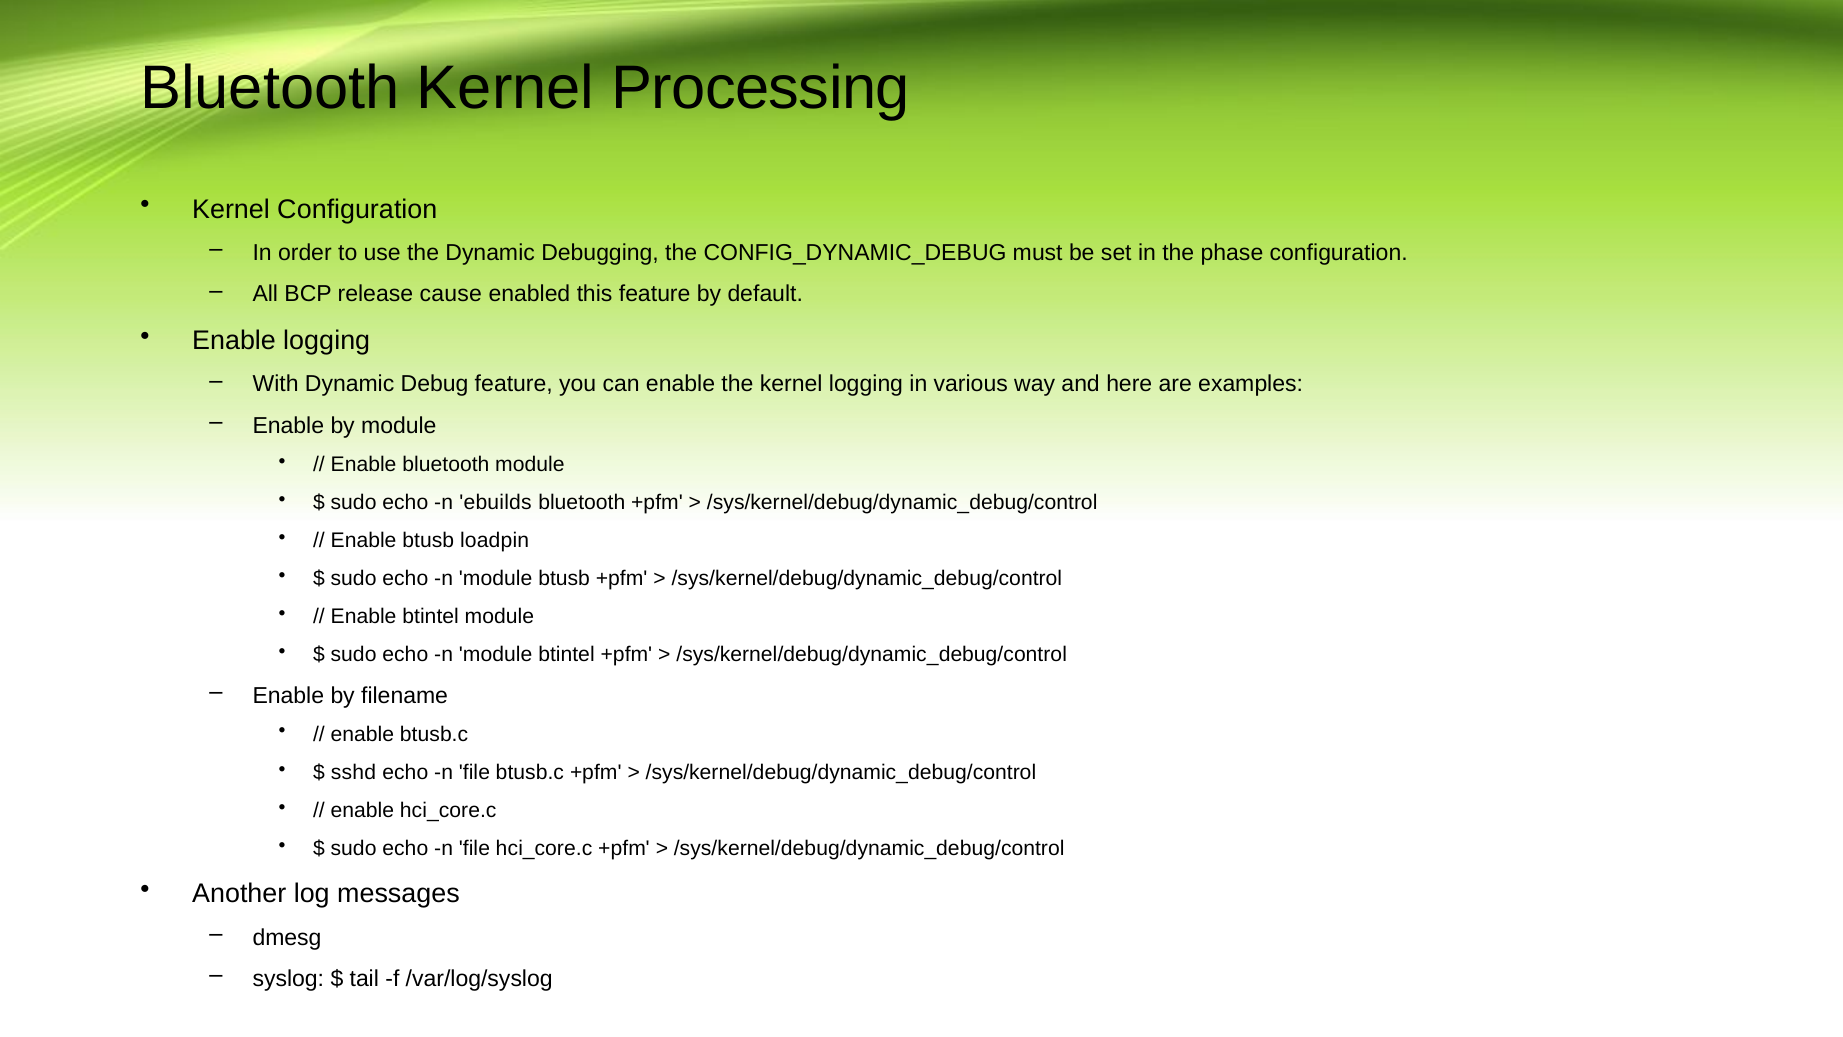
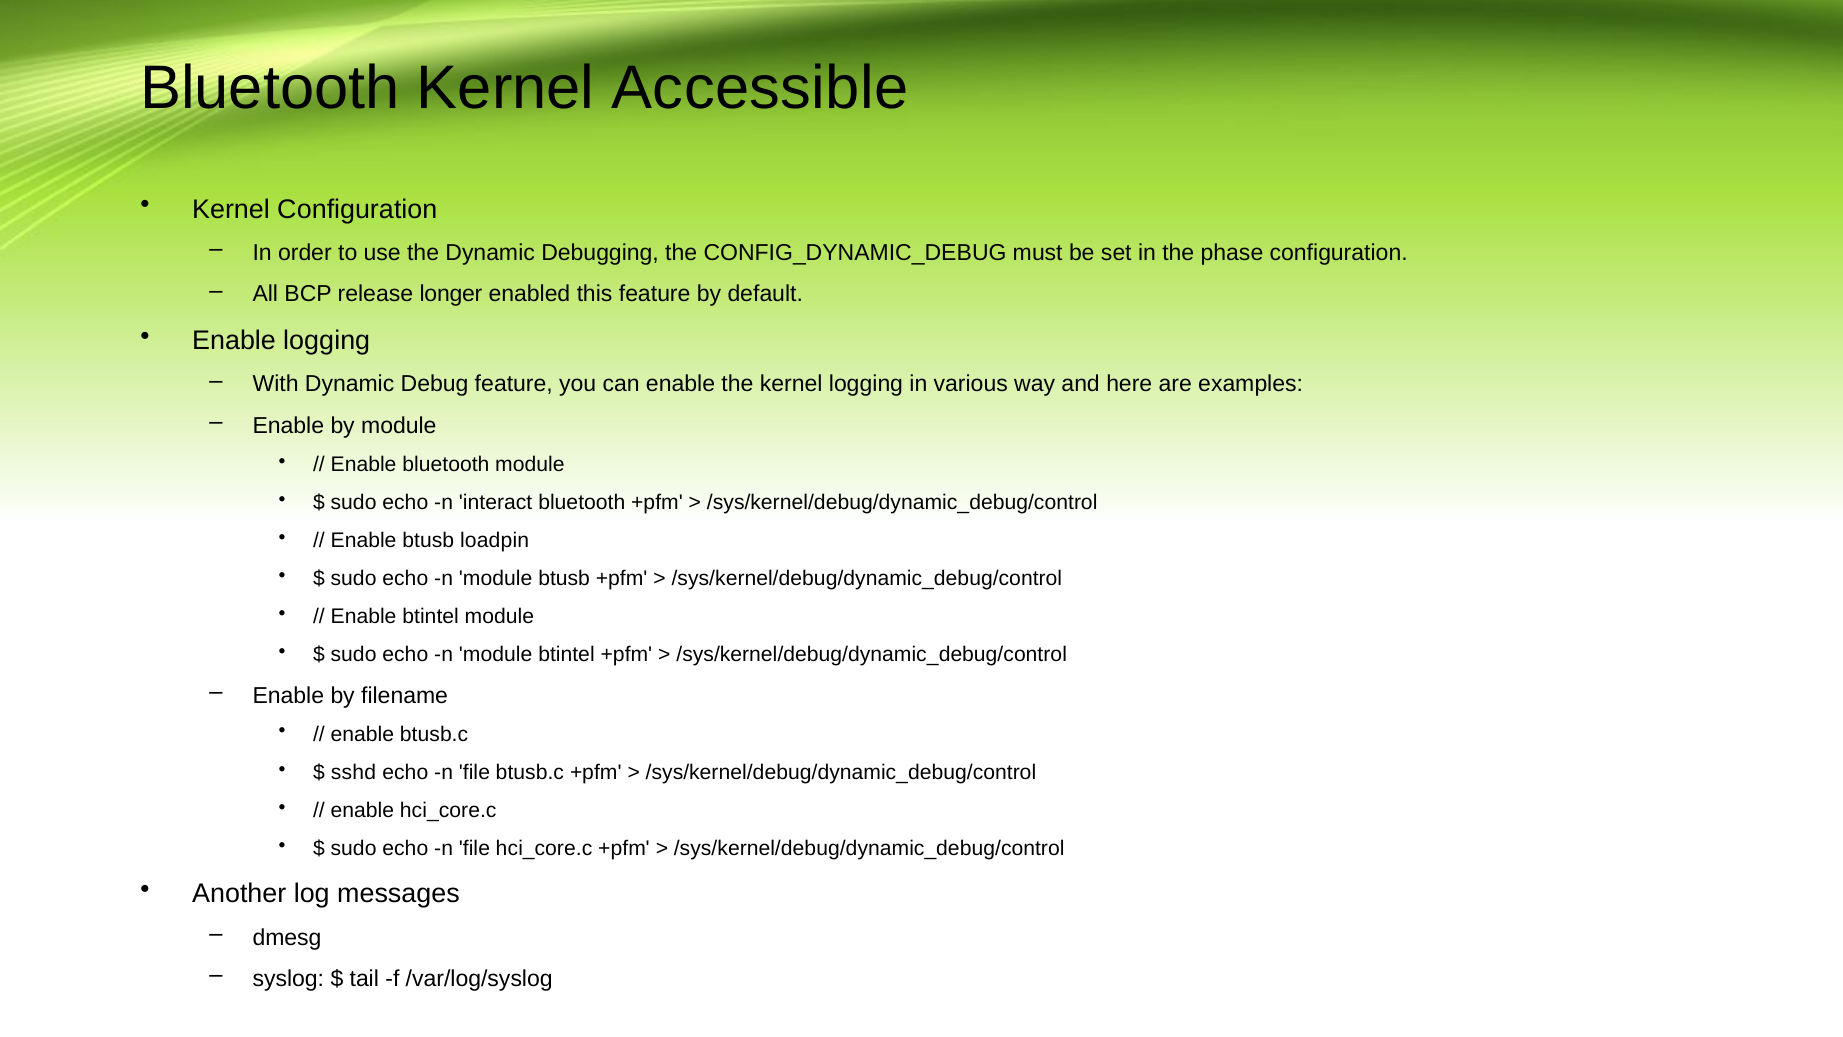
Processing: Processing -> Accessible (760, 88)
cause: cause -> longer (451, 294)
ebuilds: ebuilds -> interact (496, 503)
